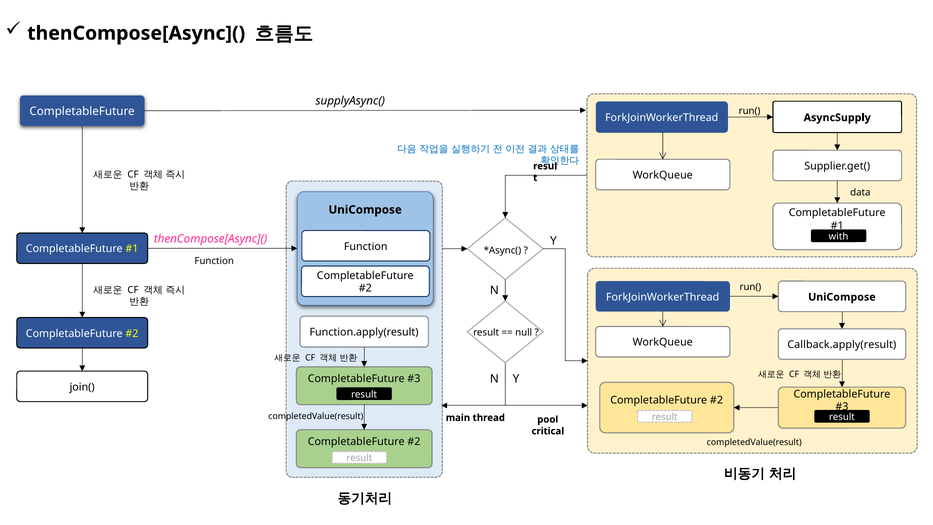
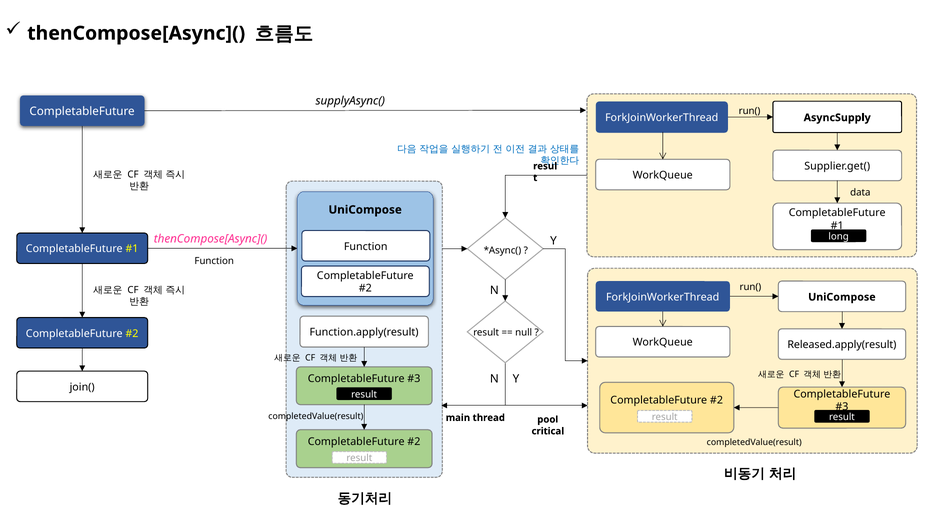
with: with -> long (839, 236)
Callback.apply(result: Callback.apply(result -> Released.apply(result (842, 345)
